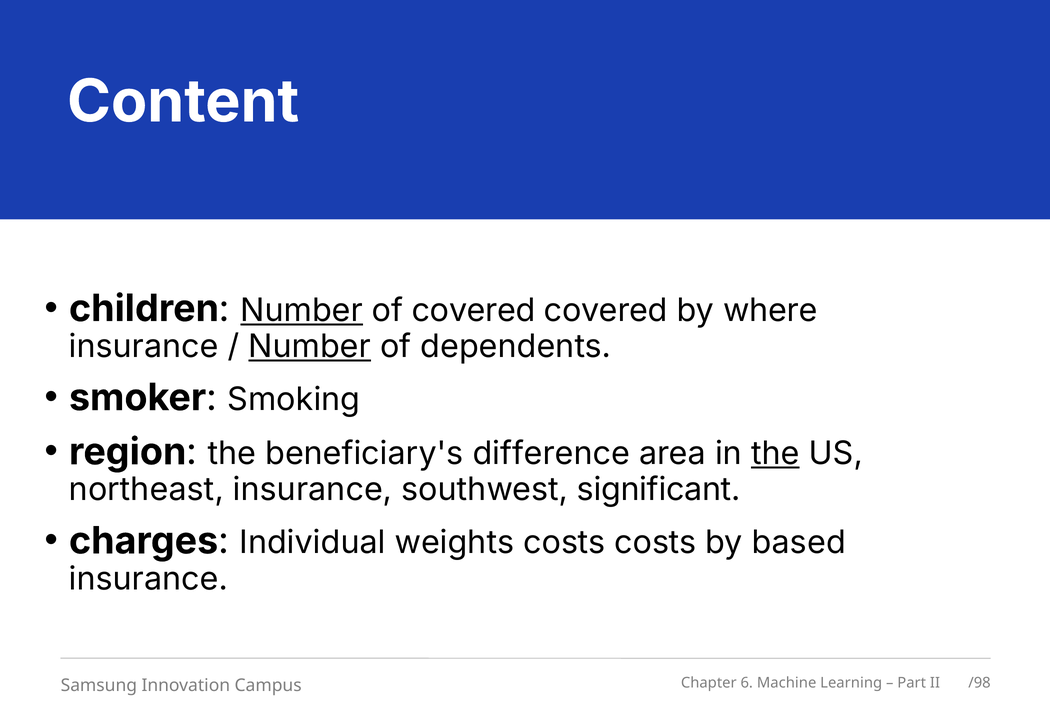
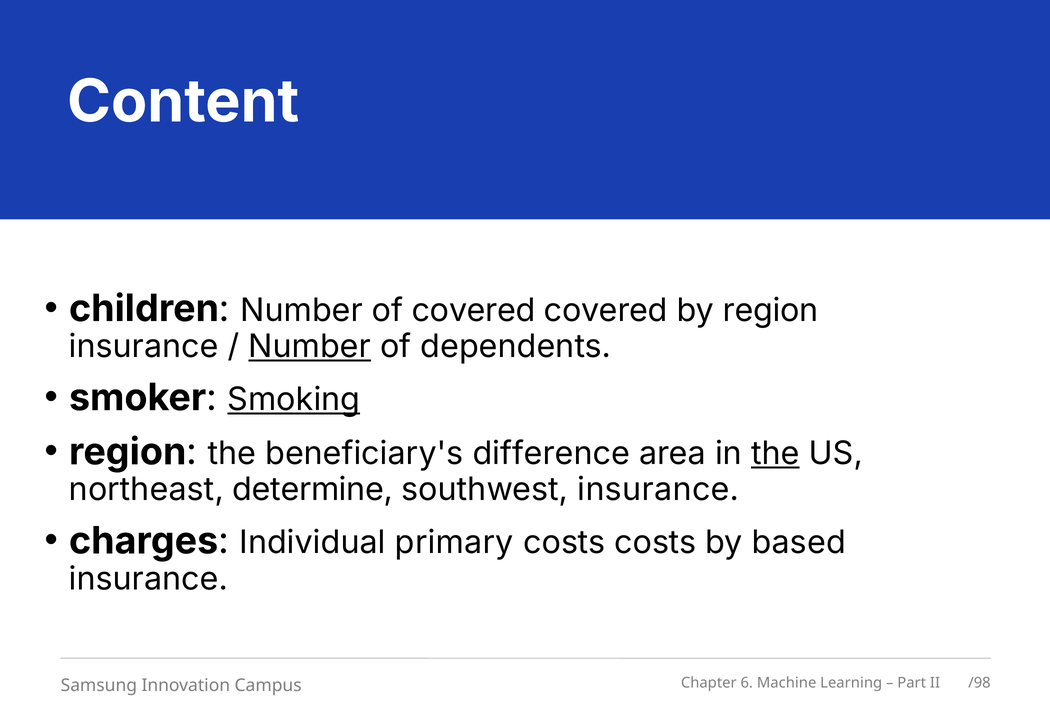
Number underline: present -> none (302, 310)
by where: where -> region (771, 310)
Smoking underline: none -> present (294, 400)
northeast insurance: insurance -> determine (313, 490)
southwest significant: significant -> insurance (658, 490)
weights: weights -> primary (454, 543)
